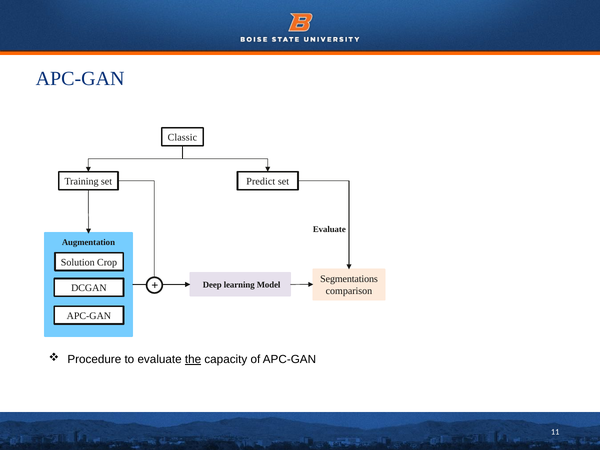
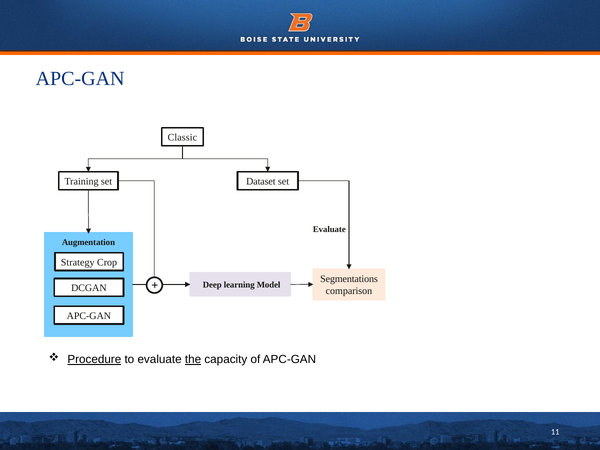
Predict: Predict -> Dataset (261, 181)
Solution: Solution -> Strategy (78, 262)
Procedure underline: none -> present (94, 360)
